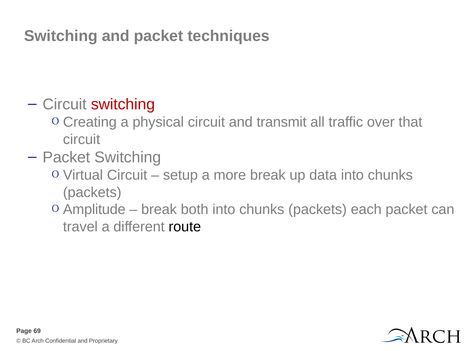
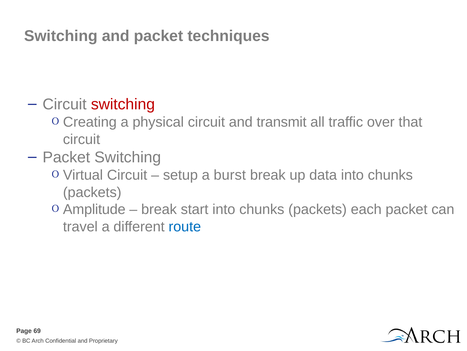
more: more -> burst (230, 175)
both: both -> start (195, 209)
route colour: black -> blue (185, 226)
